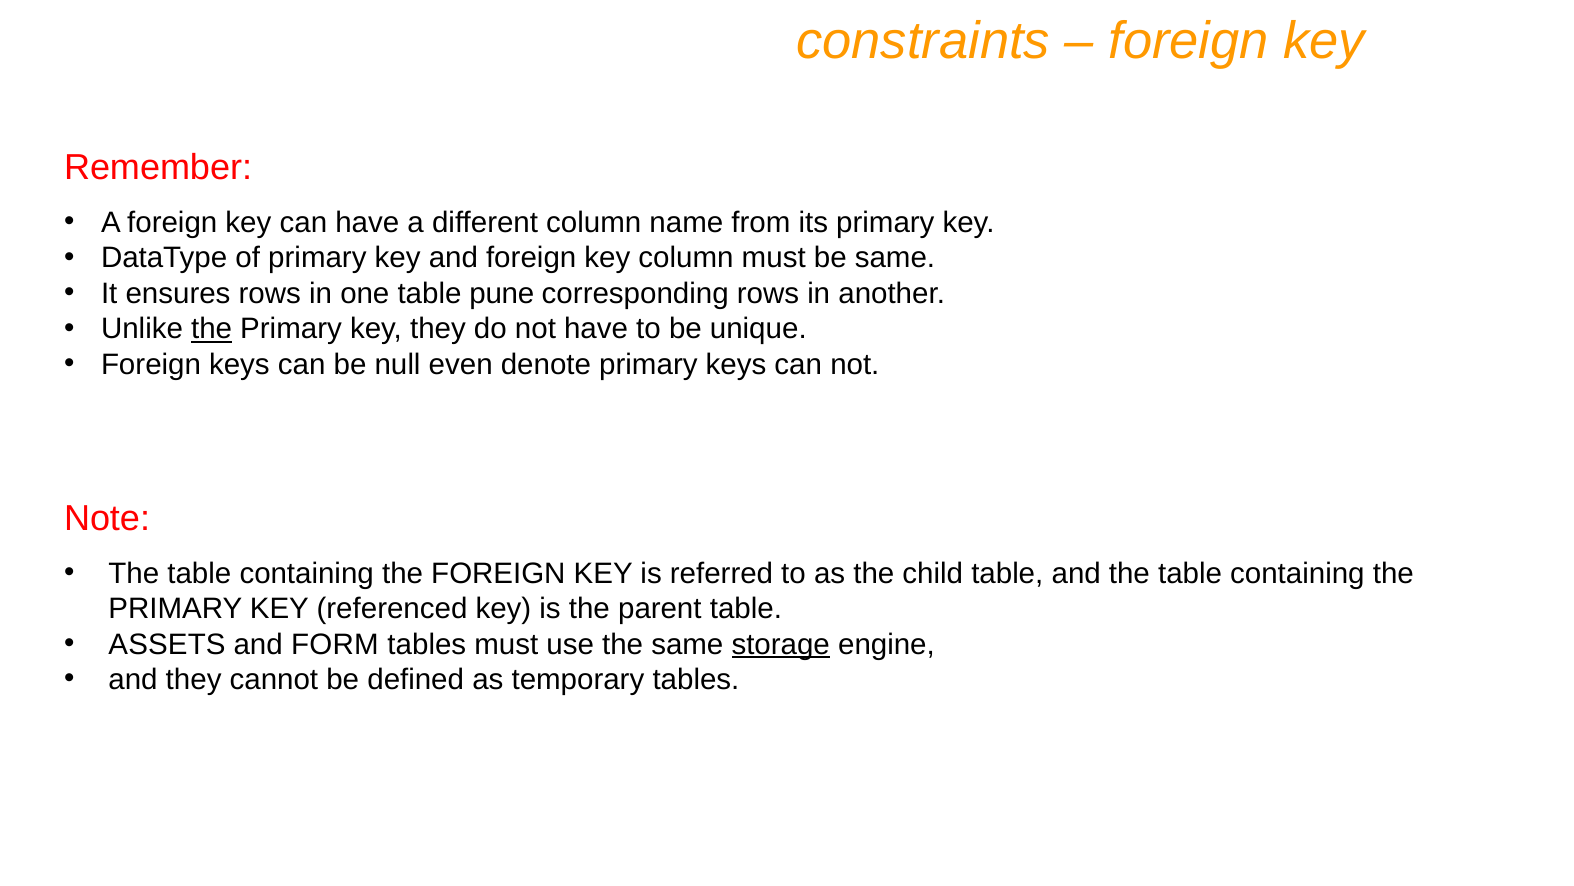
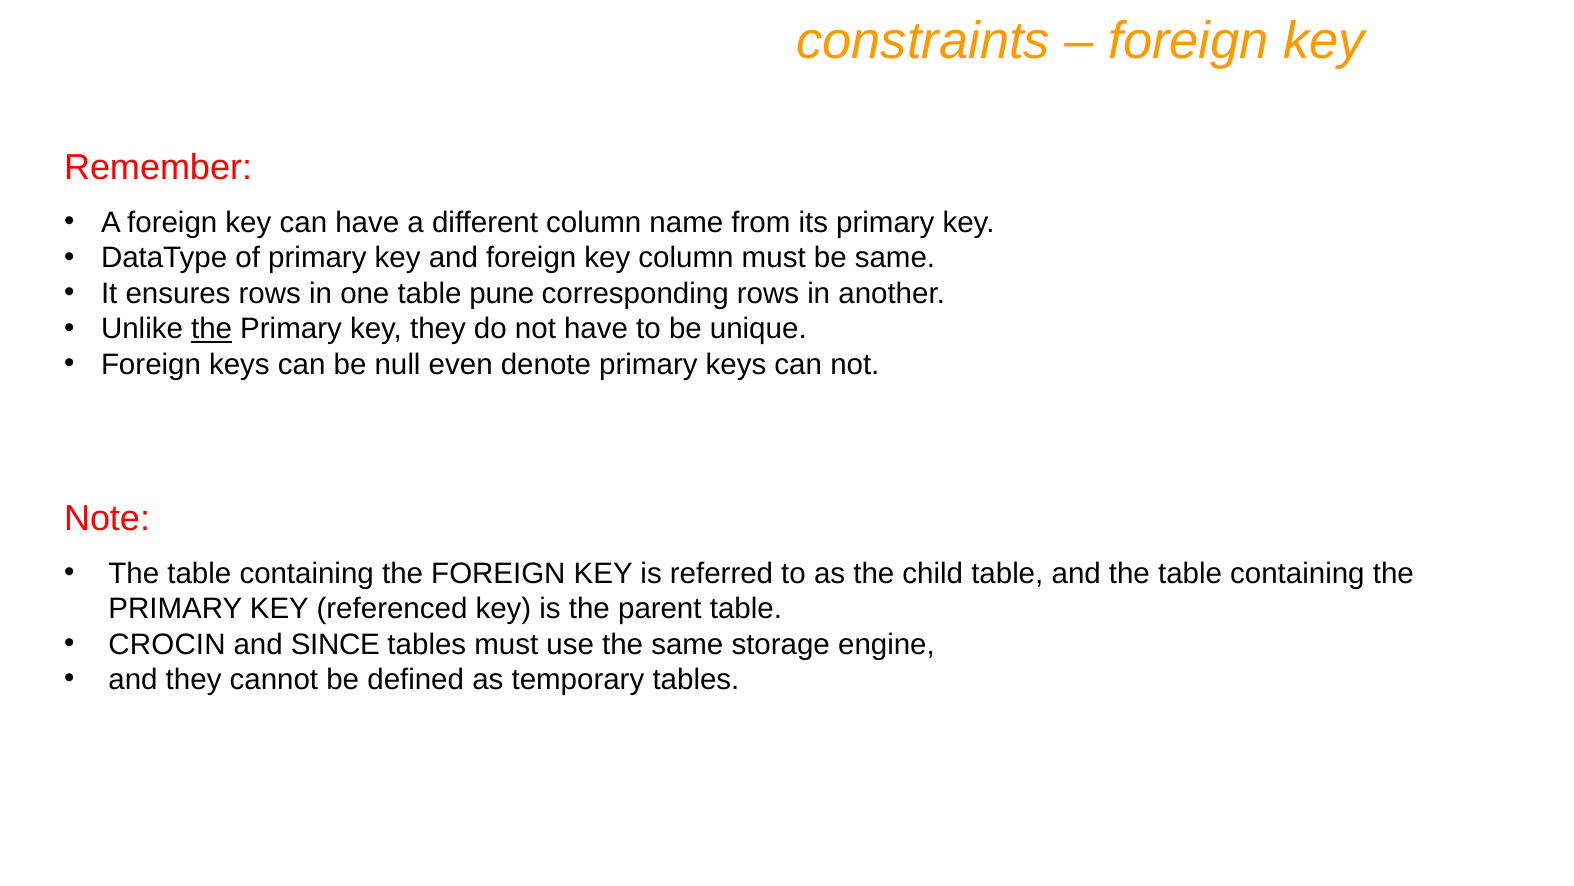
ASSETS: ASSETS -> CROCIN (167, 644)
FORM: FORM -> SINCE (335, 644)
storage underline: present -> none (781, 644)
